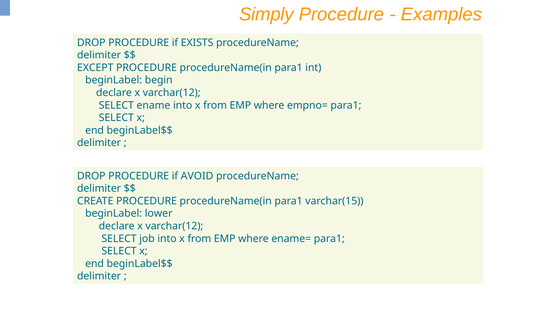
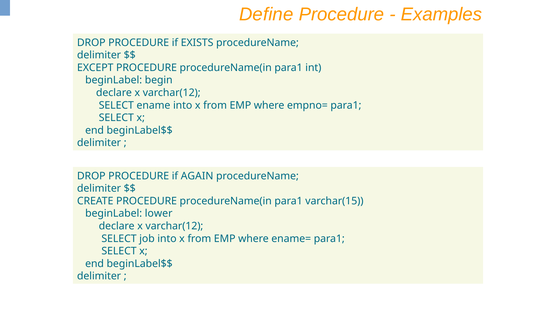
Simply: Simply -> Define (266, 14)
AVOID: AVOID -> AGAIN (197, 176)
